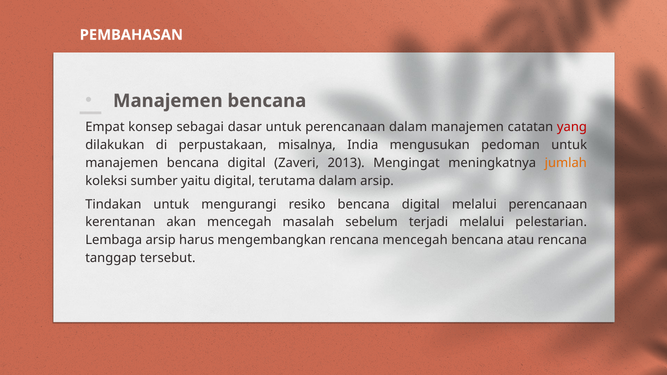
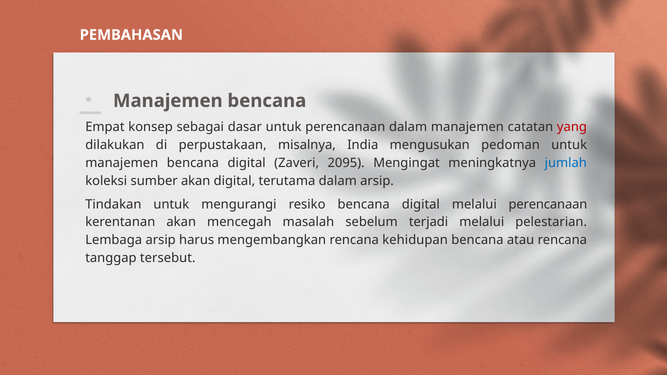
2013: 2013 -> 2095 (346, 163)
jumlah colour: orange -> blue (566, 163)
sumber yaitu: yaitu -> akan (196, 181)
rencana mencegah: mencegah -> kehidupan (415, 240)
